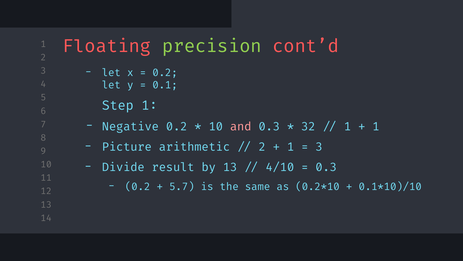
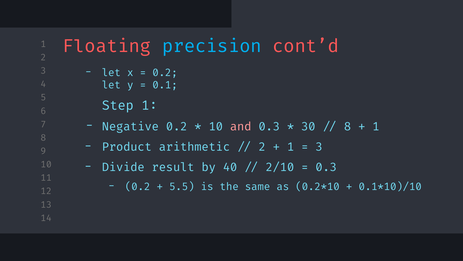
precision colour: light green -> light blue (212, 46)
32: 32 -> 30 (308, 126)
1: 1 -> 8 (348, 126)
Picture: Picture -> Product (127, 147)
by 13: 13 -> 40 (230, 167)
4/10: 4/10 -> 2/10 (280, 167)
5.7: 5.7 -> 5.5 (182, 186)
